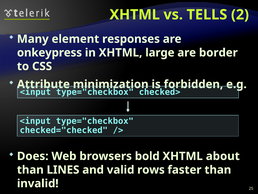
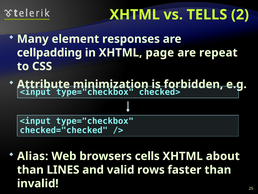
onkeypress: onkeypress -> cellpadding (49, 53)
large: large -> page (160, 53)
border: border -> repeat (218, 53)
Does: Does -> Alias (33, 156)
bold: bold -> cells (147, 156)
